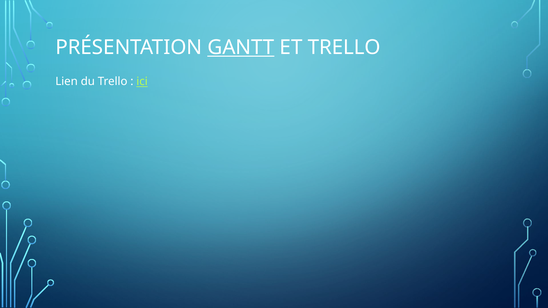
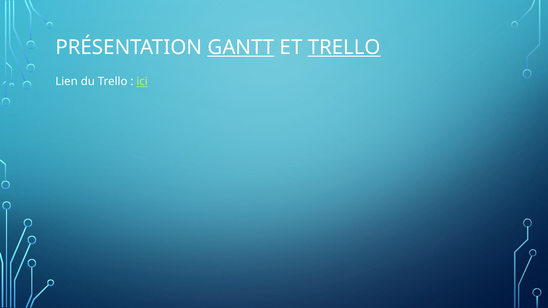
TRELLO underline: none -> present (344, 47)
